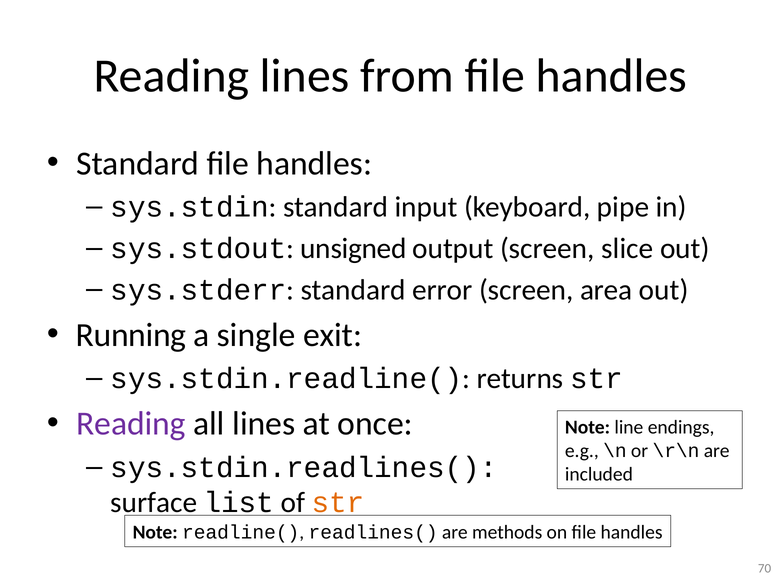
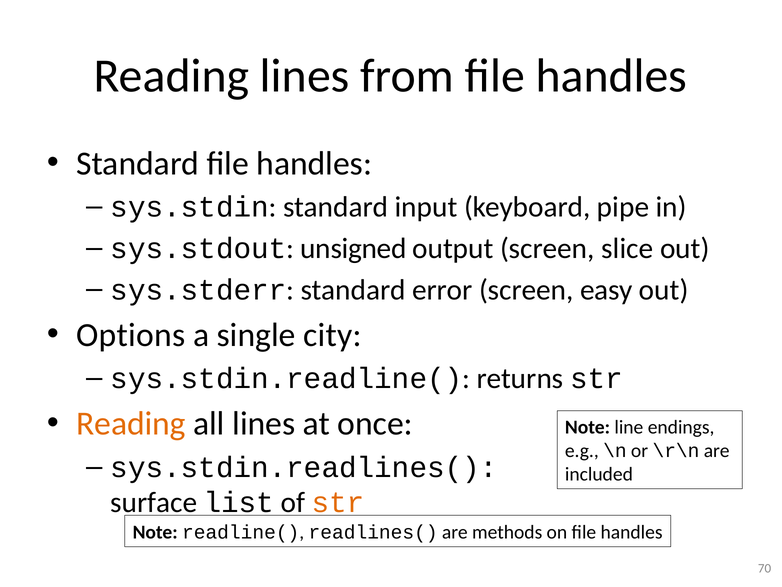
area: area -> easy (606, 290)
Running: Running -> Options (131, 335)
exit: exit -> city (332, 335)
Reading colour: purple -> orange (131, 423)
